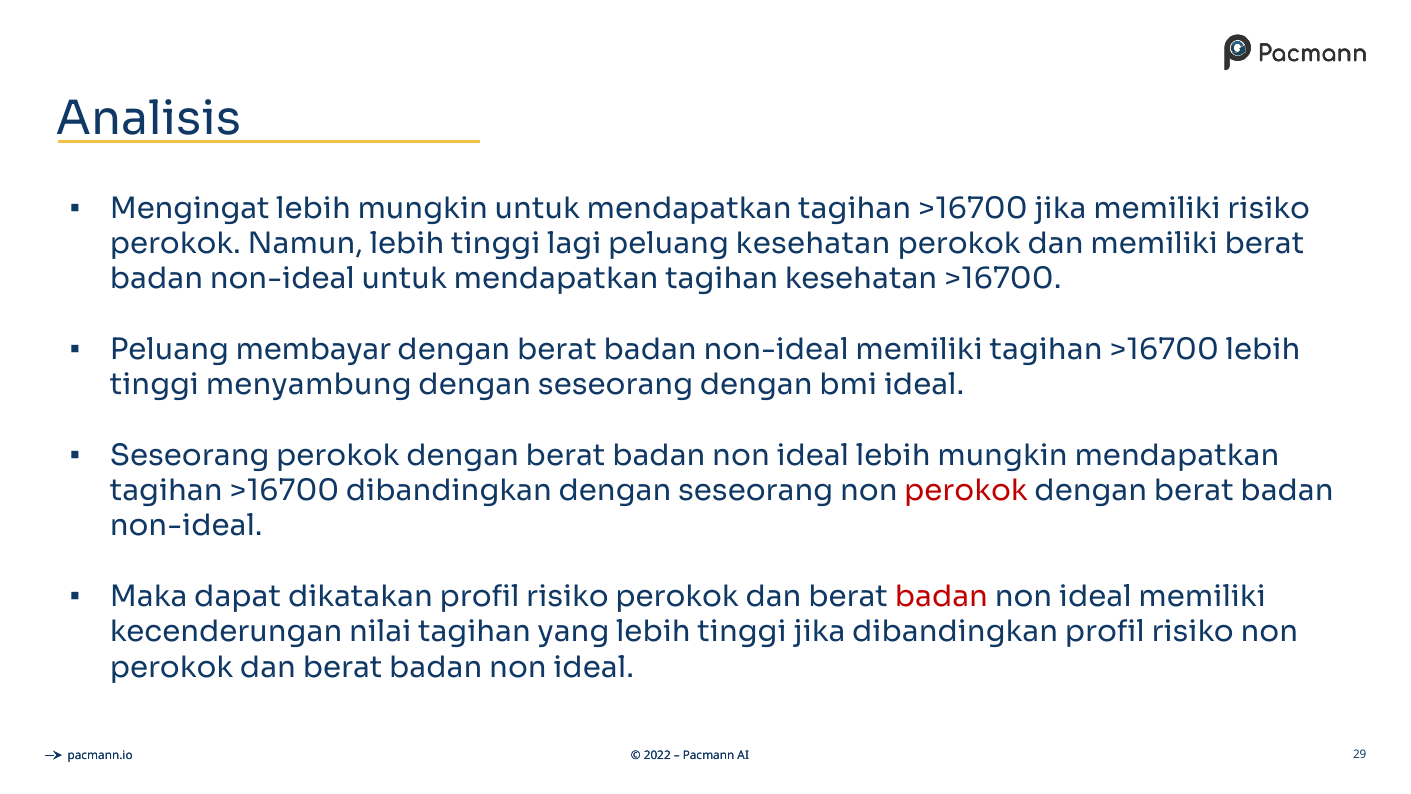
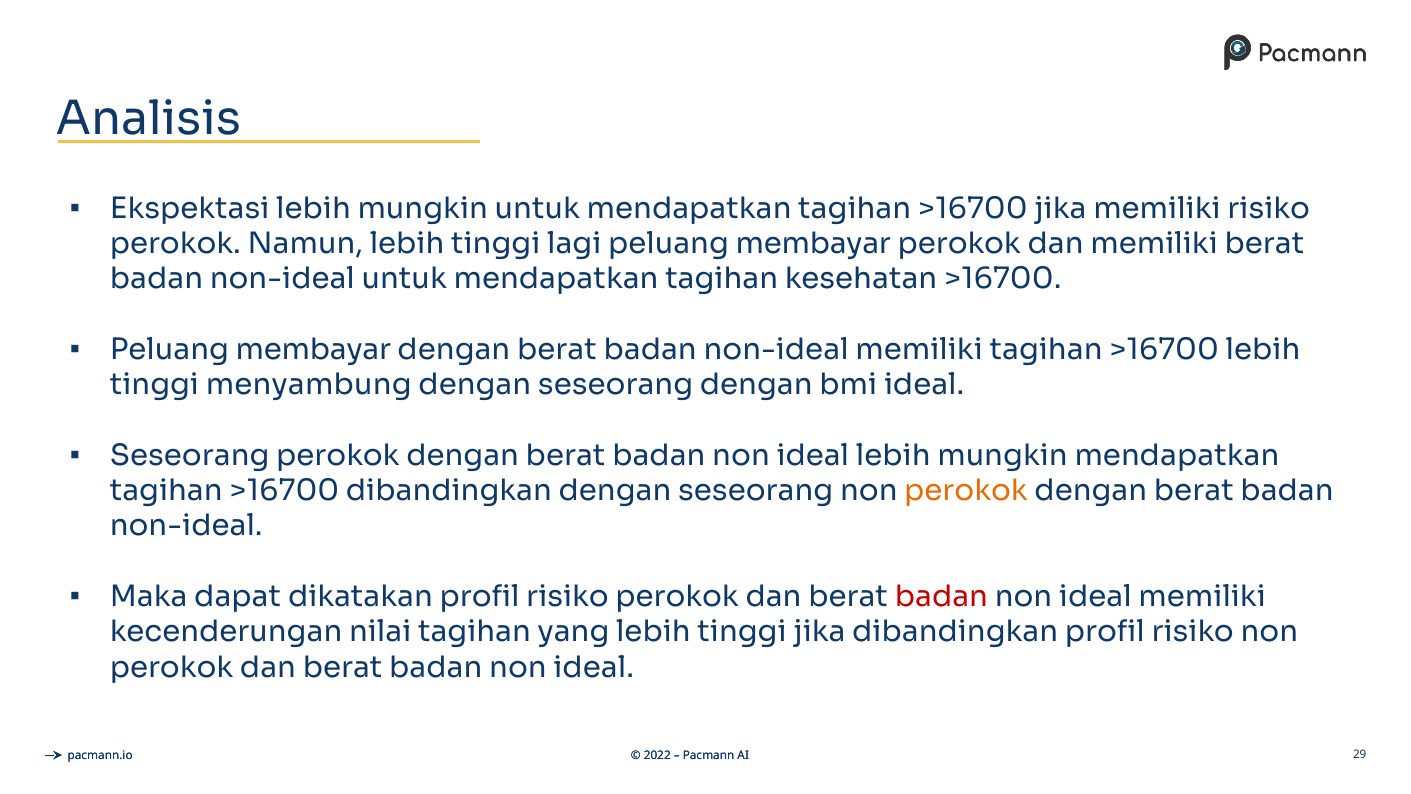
Mengingat: Mengingat -> Ekspektasi (190, 208)
lagi peluang kesehatan: kesehatan -> membayar (813, 244)
perokok colour: red -> orange (966, 491)
